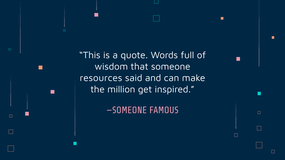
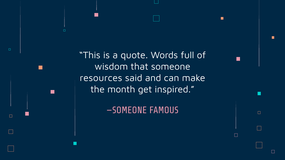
million: million -> month (121, 90)
